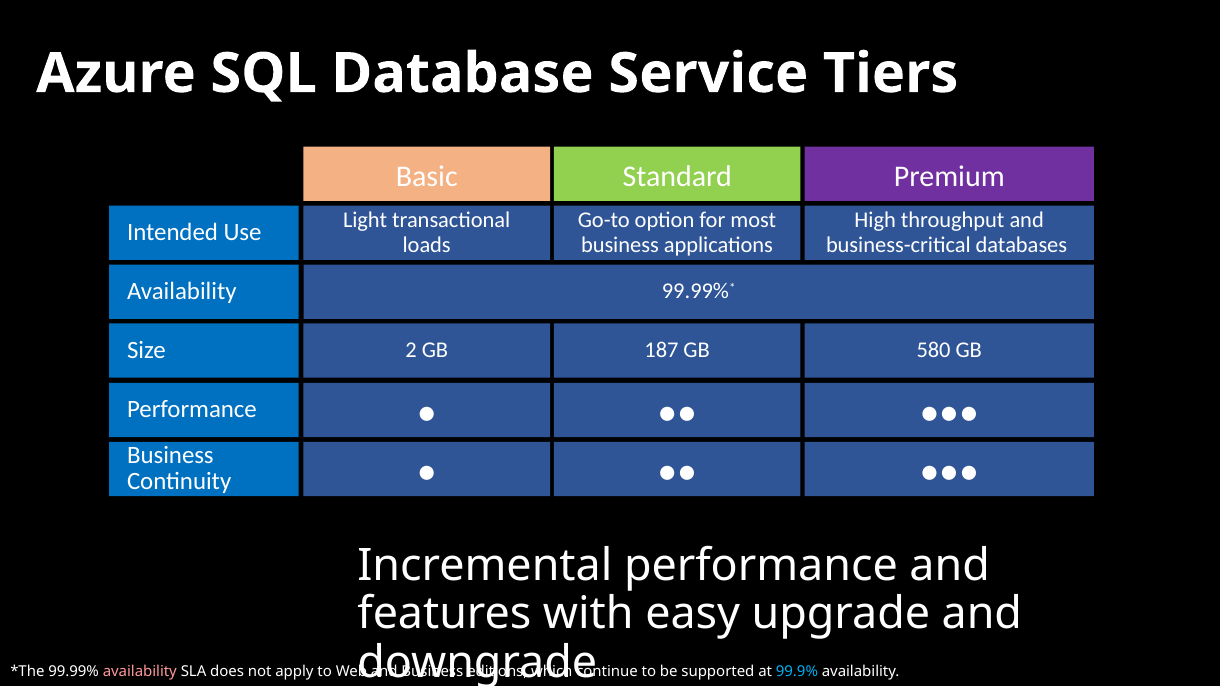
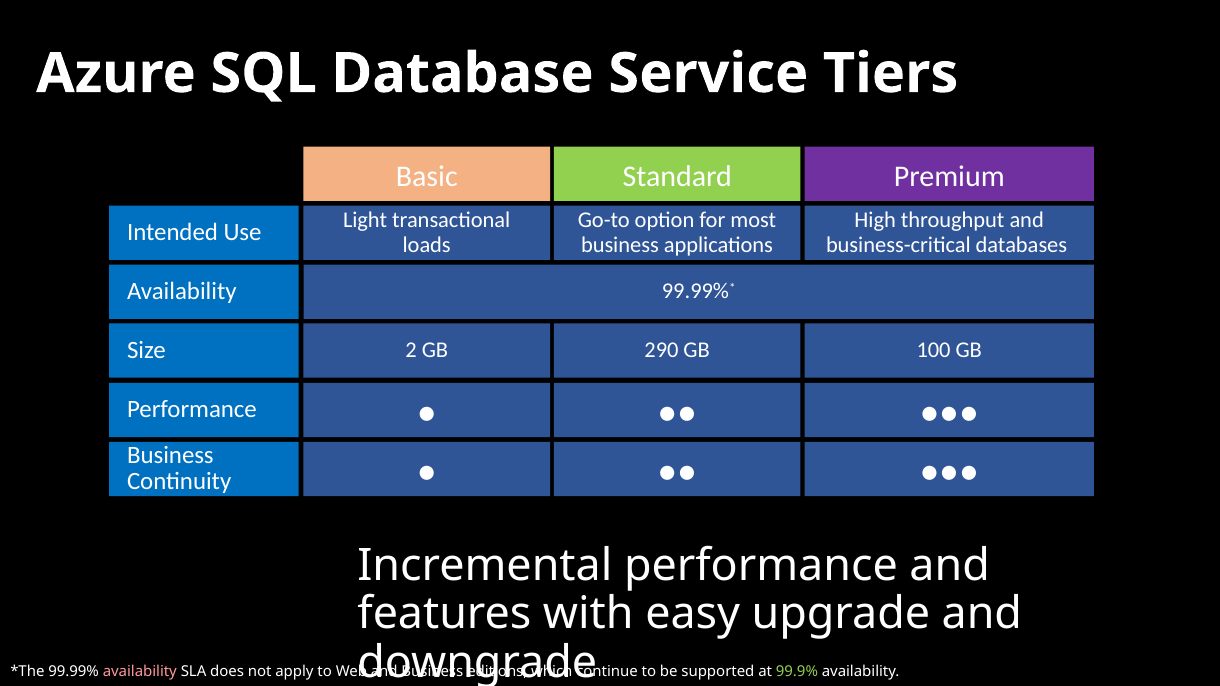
187: 187 -> 290 (661, 351)
580: 580 -> 100 (934, 351)
99.9% colour: light blue -> light green (797, 672)
